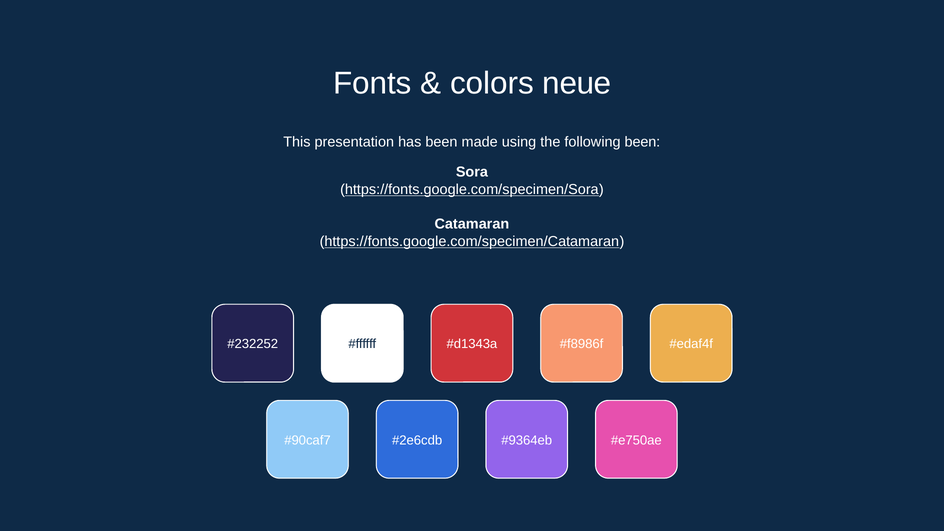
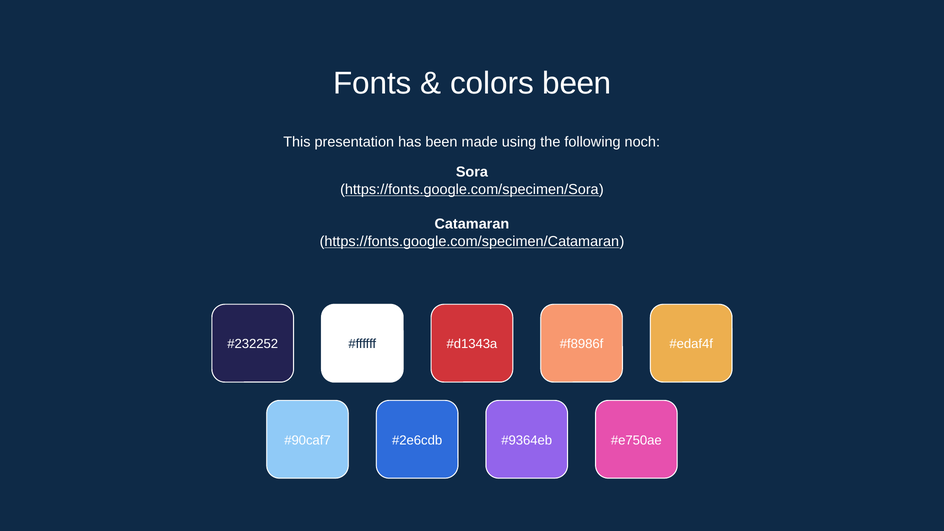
colors neue: neue -> been (577, 83)
following been: been -> noch (642, 142)
